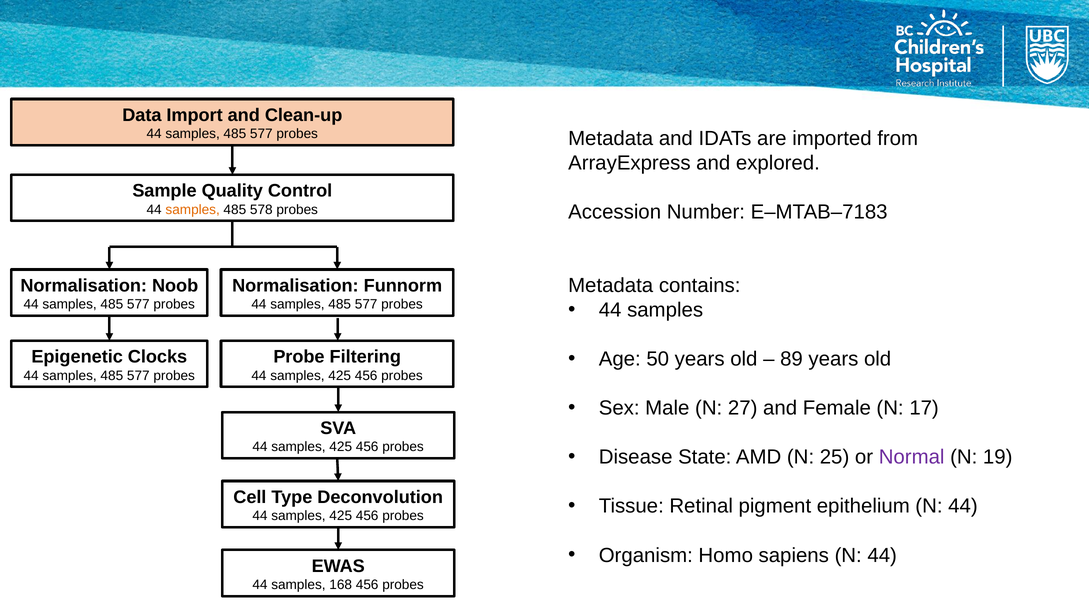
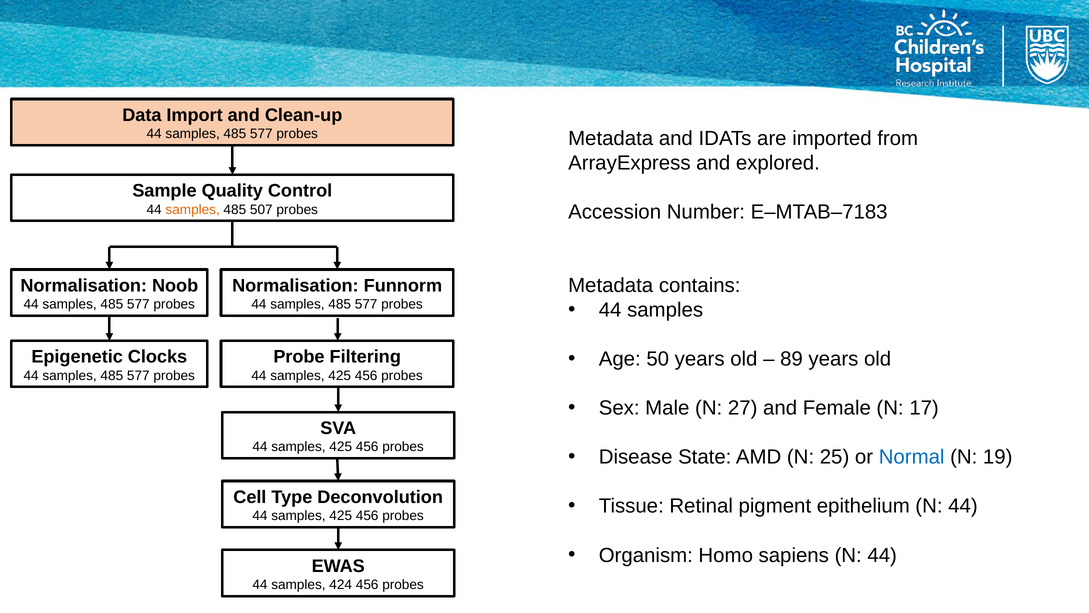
578: 578 -> 507 (261, 210)
Normal colour: purple -> blue (912, 457)
168: 168 -> 424 (341, 584)
